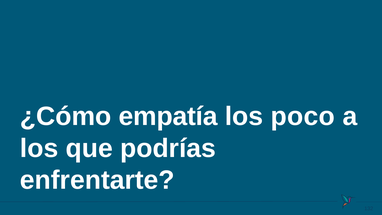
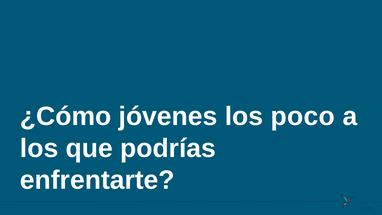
empatía: empatía -> jóvenes (168, 116)
